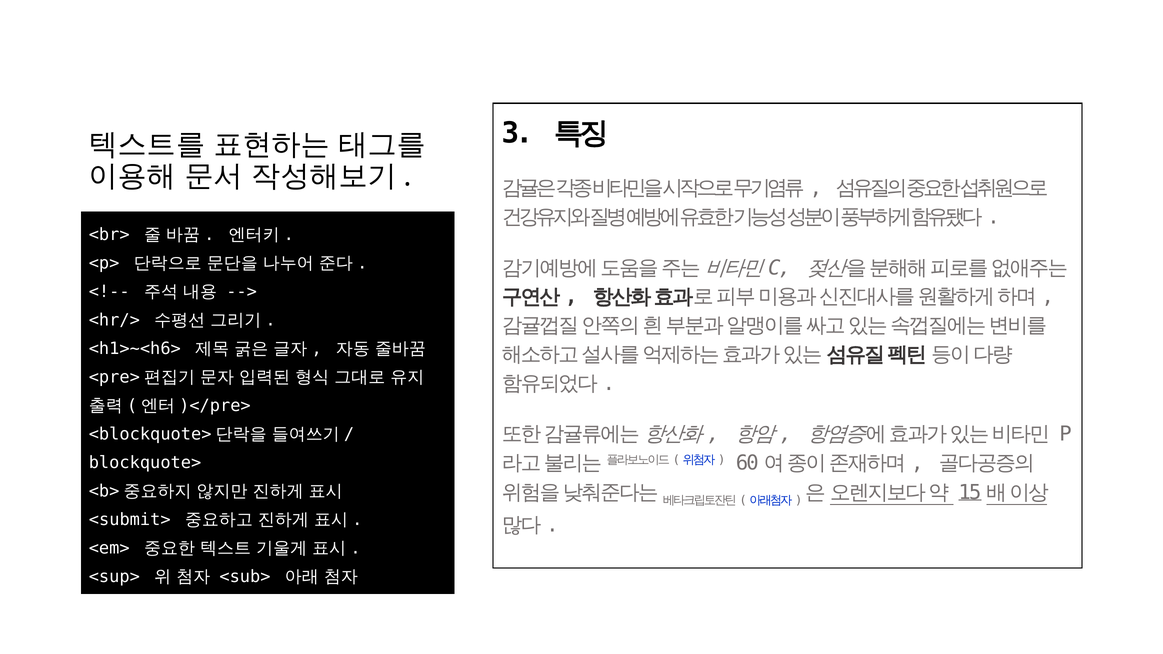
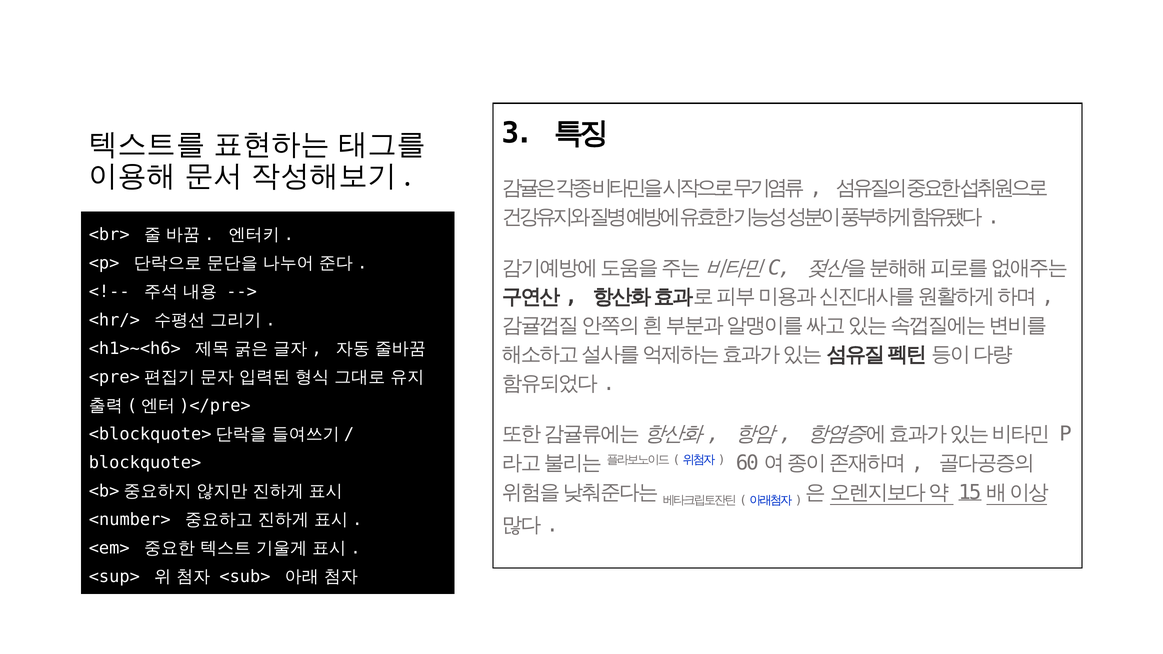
<submit>: <submit> -> <number> (130, 520)
